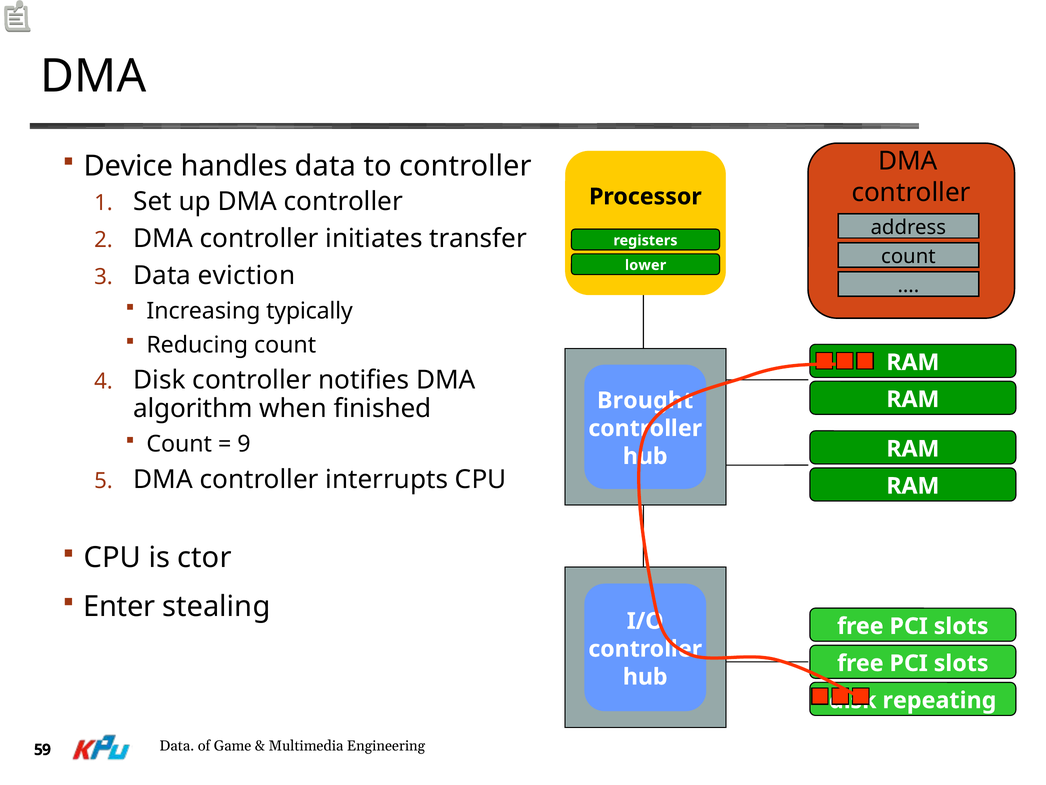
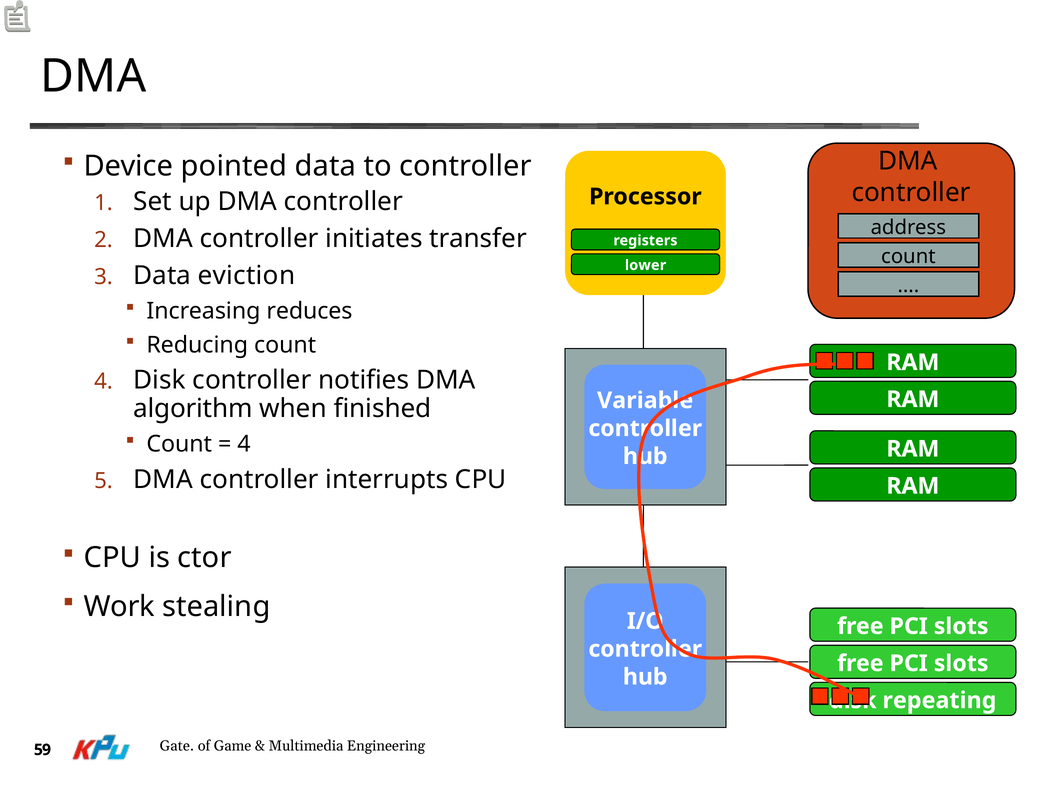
handles: handles -> pointed (234, 166)
typically: typically -> reduces (309, 311)
Brought: Brought -> Variable (645, 400)
9: 9 -> 4 (244, 444)
Enter: Enter -> Work (119, 606)
59 Data: Data -> Gate (177, 746)
